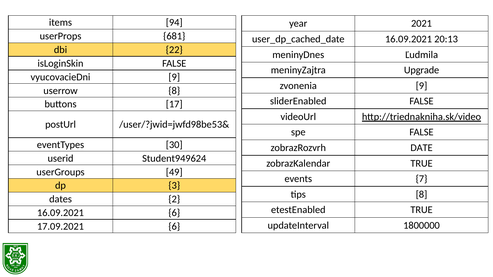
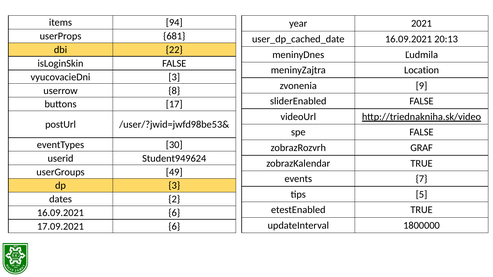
Upgrade: Upgrade -> Location (422, 70)
vyucovacieDni 9: 9 -> 3 (174, 77)
DATE: DATE -> GRAF (422, 148)
tips 8: 8 -> 5 (422, 195)
